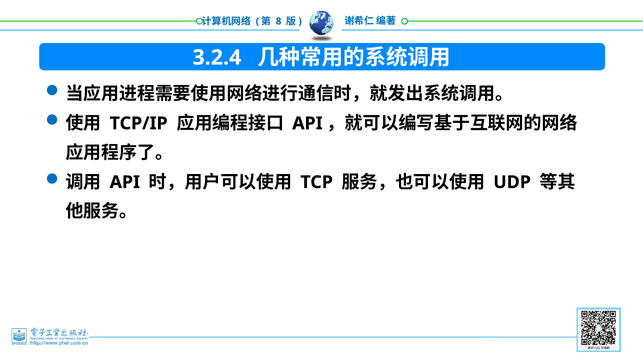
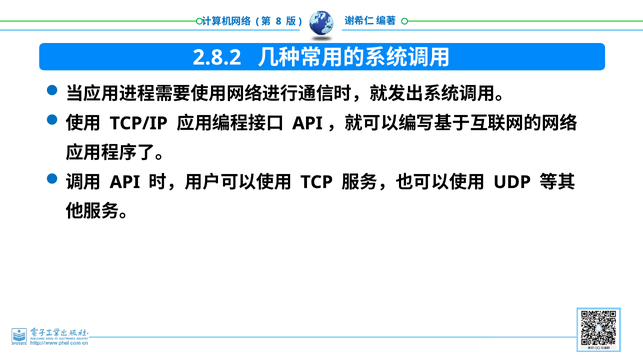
3.2.4: 3.2.4 -> 2.8.2 (217, 58)
